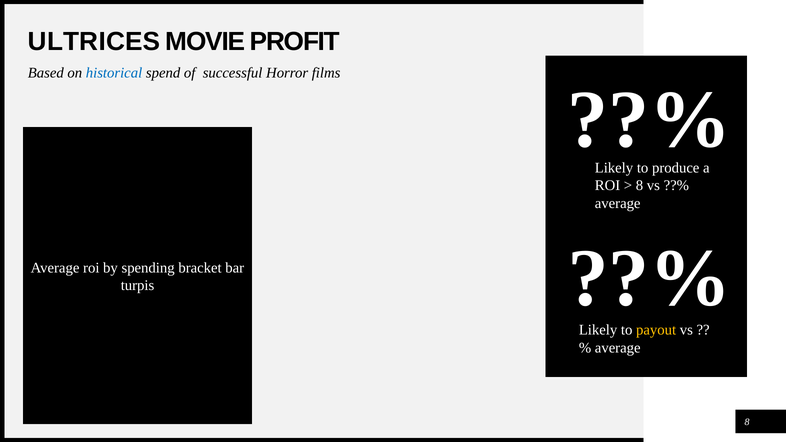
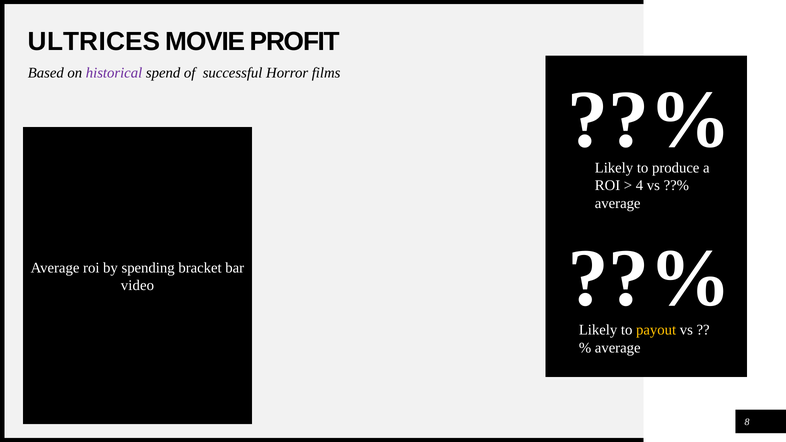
historical colour: blue -> purple (114, 73)
8: 8 -> 4 (639, 186)
turpis: turpis -> video (137, 285)
